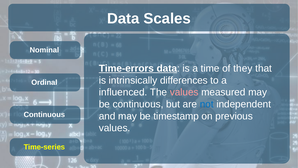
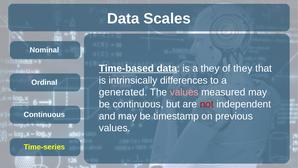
Time-errors: Time-errors -> Time-based (126, 68)
a time: time -> they (210, 68)
influenced: influenced -> generated (123, 92)
not colour: blue -> red (207, 104)
